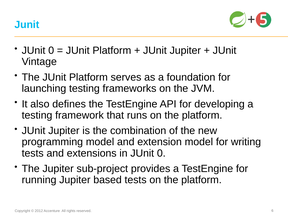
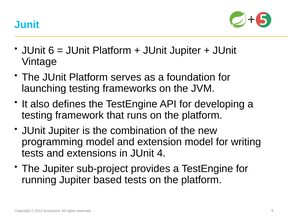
0: 0 -> 6 (51, 50)
in JUnit 0: 0 -> 4 (161, 153)
